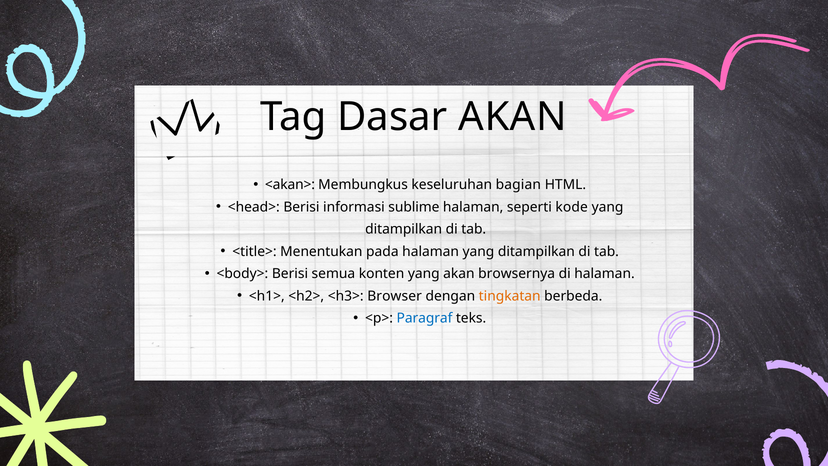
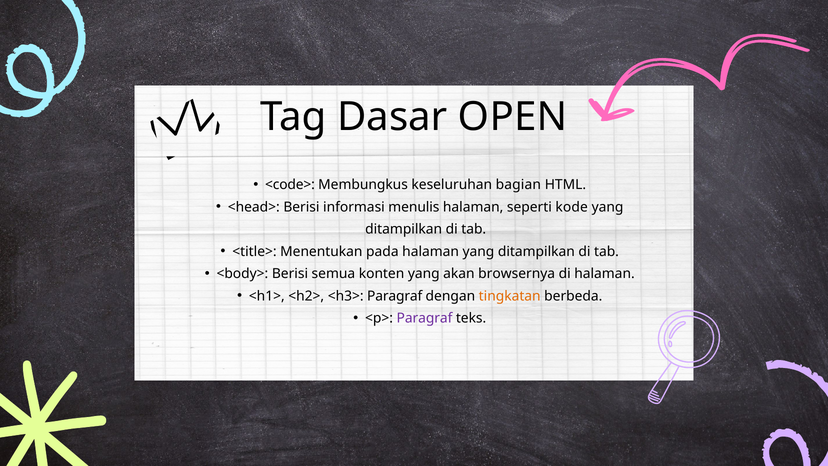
Dasar AKAN: AKAN -> OPEN (513, 117)
<akan>: <akan> -> <code> (290, 185)
sublime: sublime -> menulis (414, 207)
<h3> Browser: Browser -> Paragraf (395, 296)
Paragraf colour: blue -> purple (424, 318)
